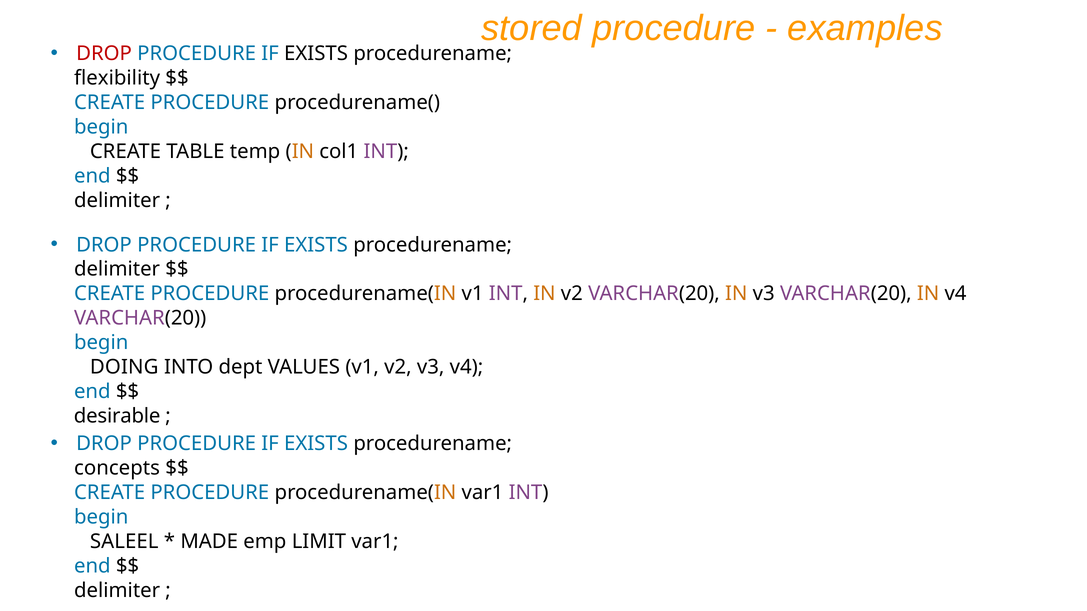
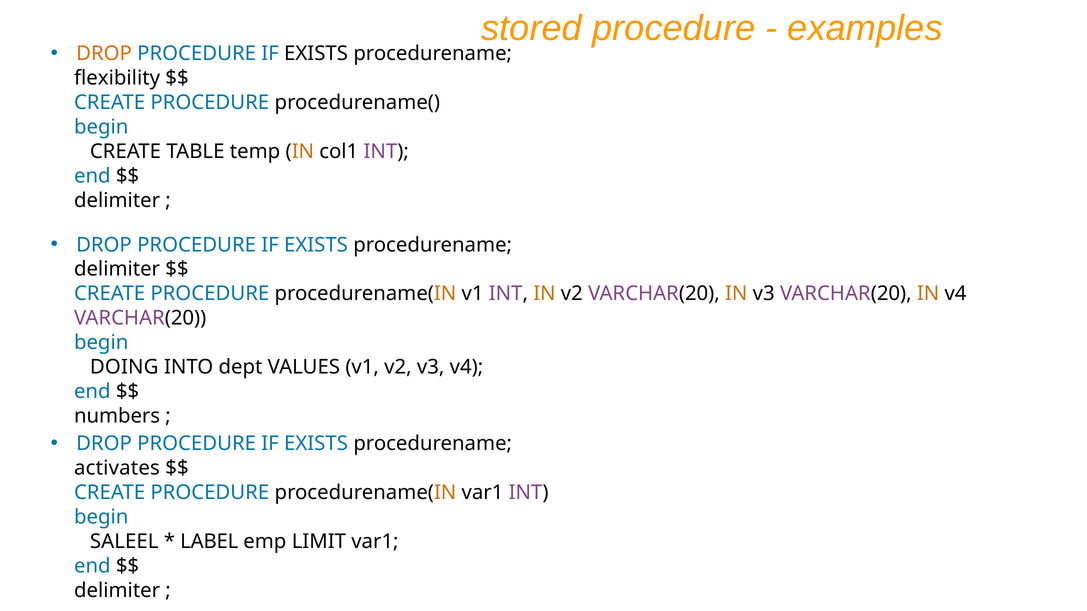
DROP colour: red -> orange (104, 54)
desirable: desirable -> numbers (117, 416)
concepts: concepts -> activates (117, 468)
MADE: MADE -> LABEL (209, 542)
